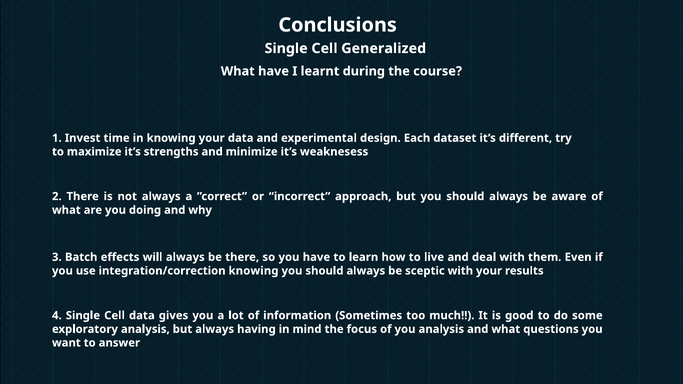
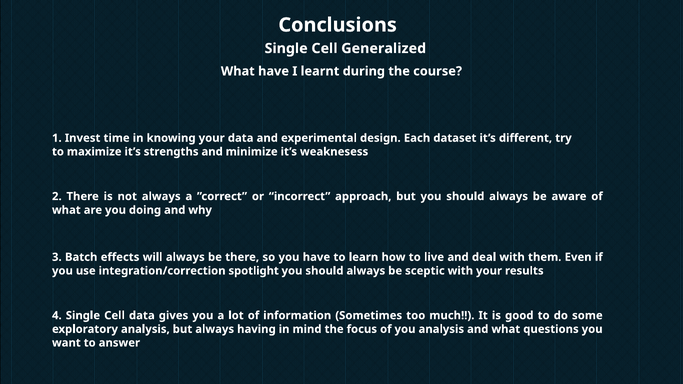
integration/correction knowing: knowing -> spotlight (254, 271)
